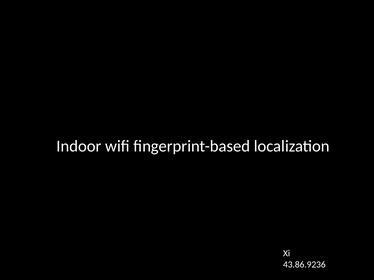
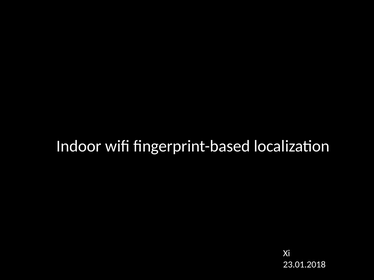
43.86.9236: 43.86.9236 -> 23.01.2018 (304, 265)
